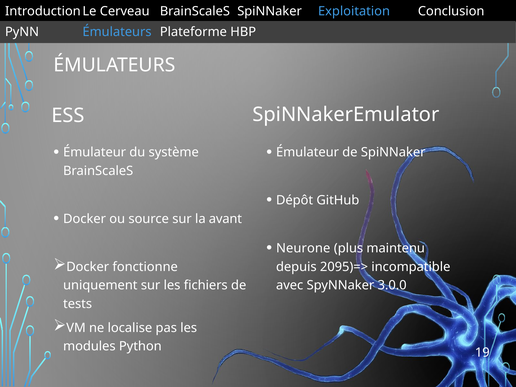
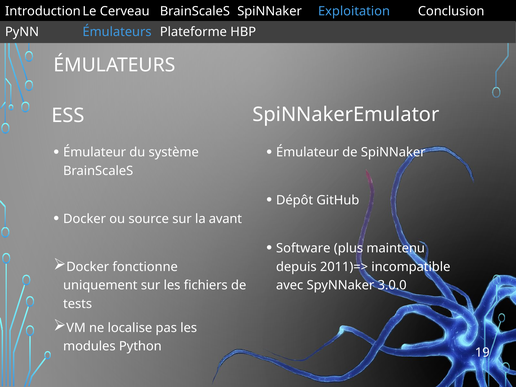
Neurone: Neurone -> Software (303, 248)
2095)=>: 2095)=> -> 2011)=> (344, 267)
